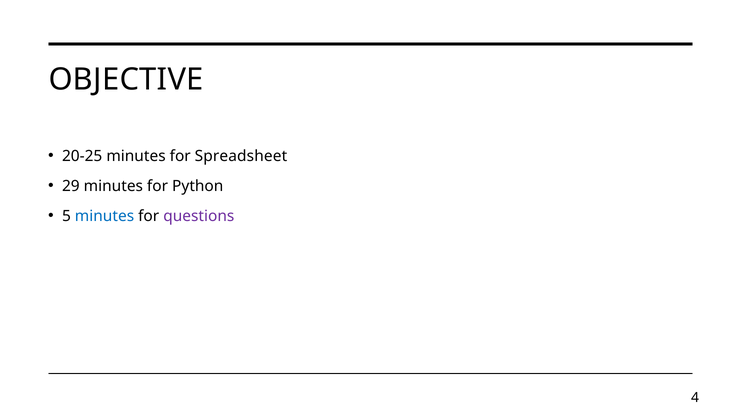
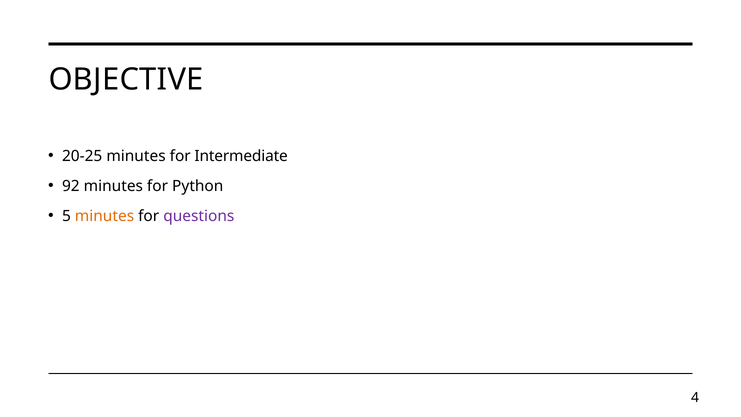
Spreadsheet: Spreadsheet -> Intermediate (241, 156)
29: 29 -> 92 (71, 186)
minutes colour: blue -> orange (104, 216)
